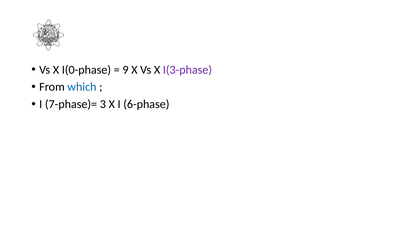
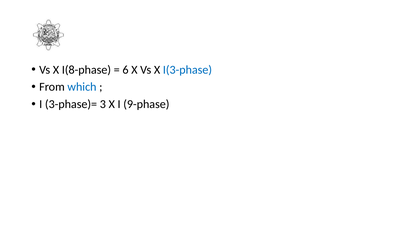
I(0-phase: I(0-phase -> I(8-phase (86, 70)
9: 9 -> 6 (125, 70)
I(3-phase colour: purple -> blue (187, 70)
7-phase)=: 7-phase)= -> 3-phase)= (71, 104)
6-phase: 6-phase -> 9-phase (146, 104)
